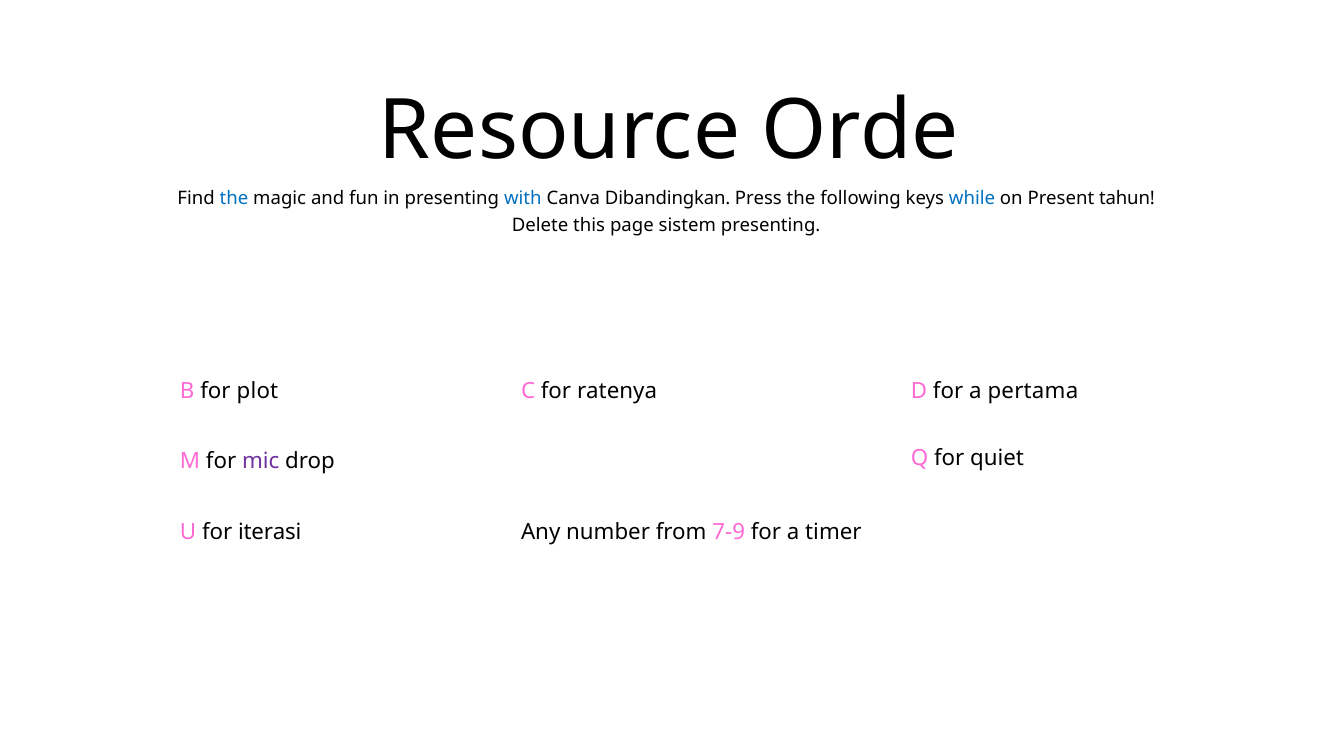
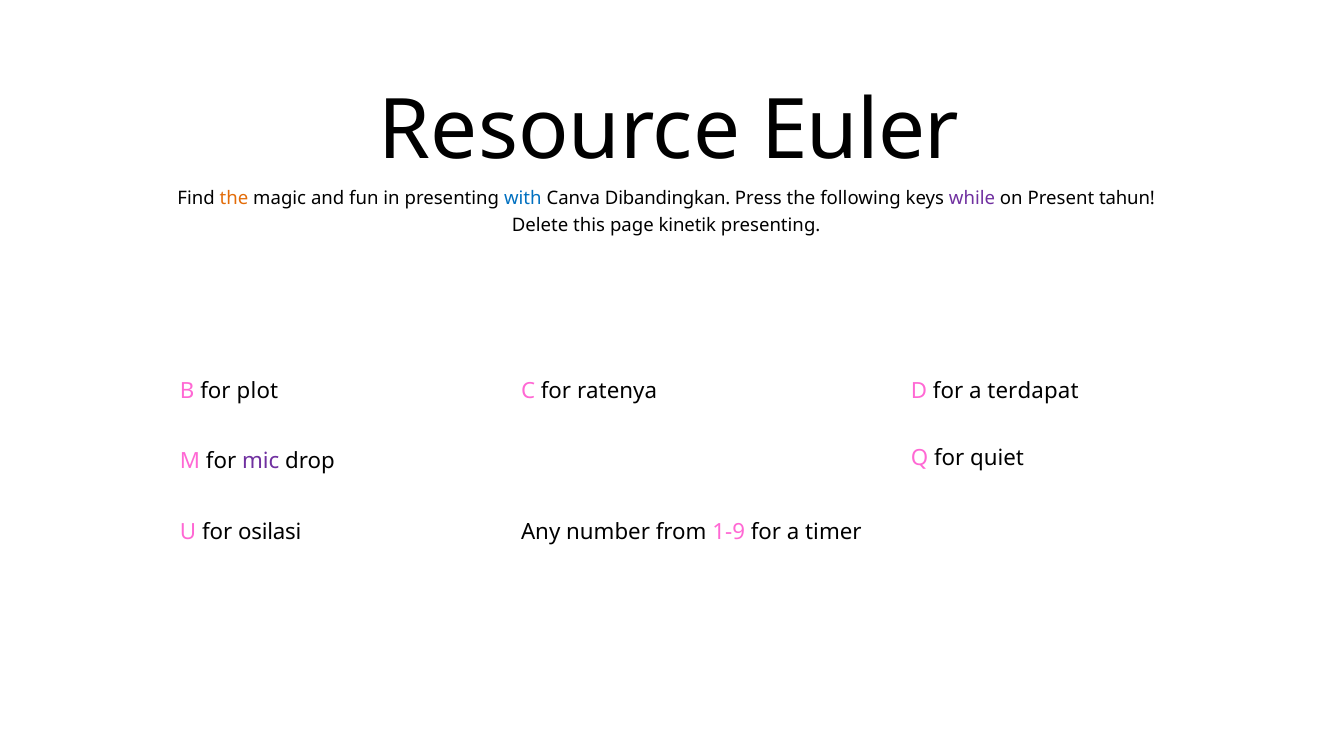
Orde: Orde -> Euler (860, 131)
the colour: blue -> orange (234, 198)
while colour: blue -> purple (972, 198)
sistem: sistem -> kinetik (687, 226)
pertama: pertama -> terdapat (1033, 391)
iterasi: iterasi -> osilasi (270, 532)
7-9: 7-9 -> 1-9 (729, 532)
